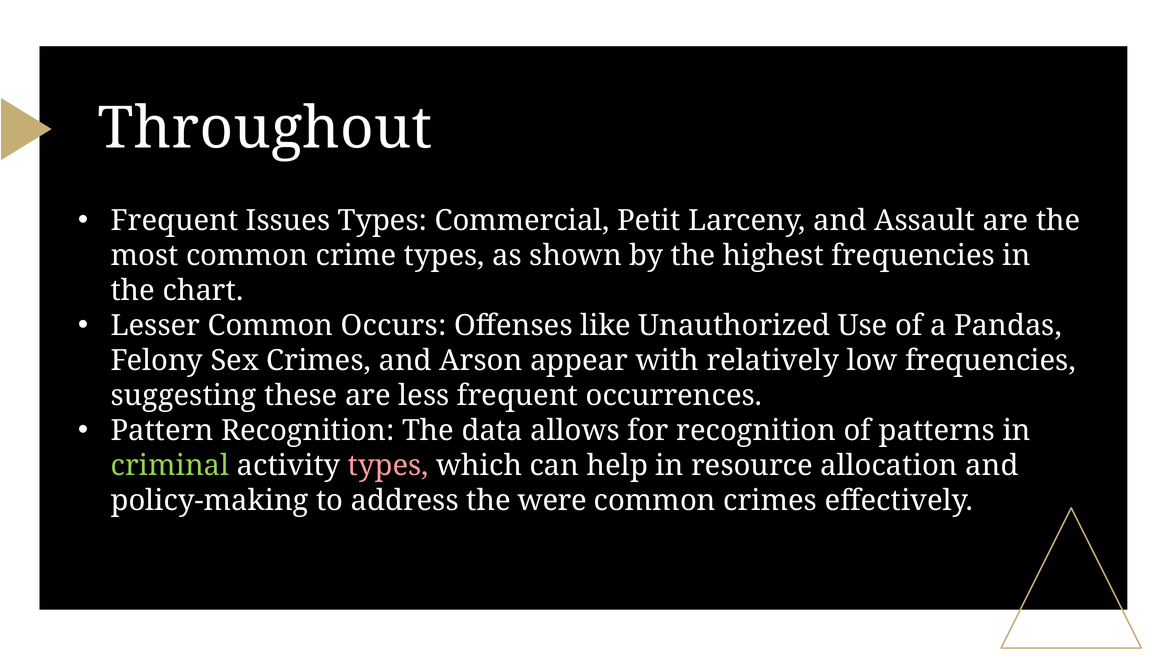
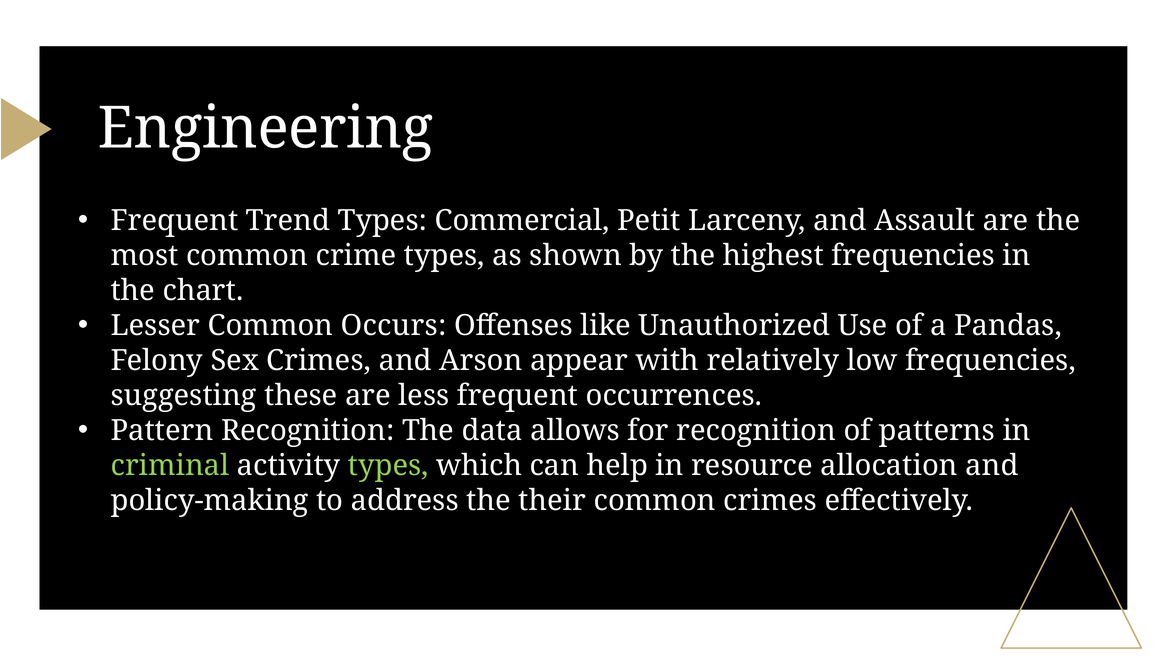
Throughout: Throughout -> Engineering (266, 129)
Issues: Issues -> Trend (288, 221)
types colour: pink -> light green (388, 466)
were: were -> their (552, 501)
